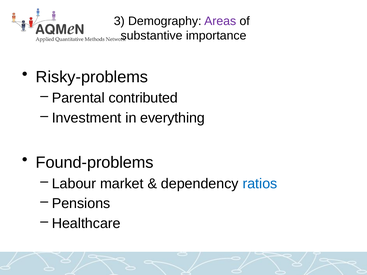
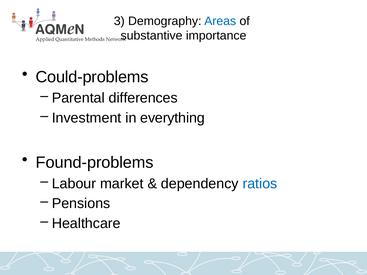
Areas colour: purple -> blue (220, 21)
Risky-problems: Risky-problems -> Could-problems (92, 77)
contributed: contributed -> differences (143, 98)
